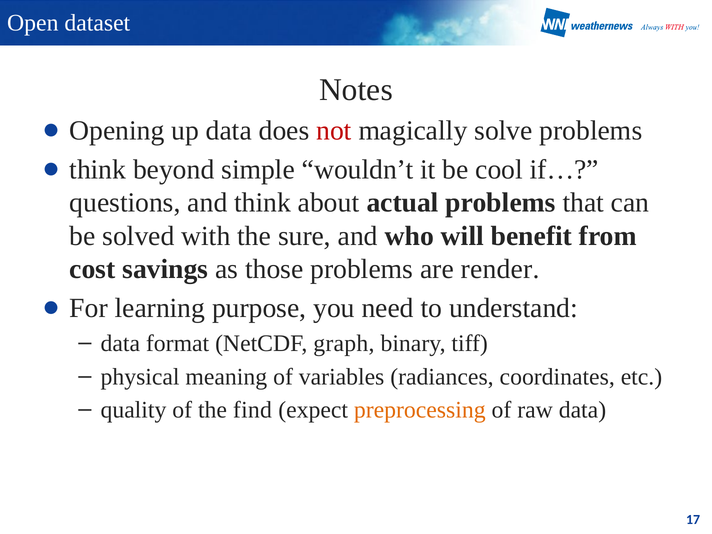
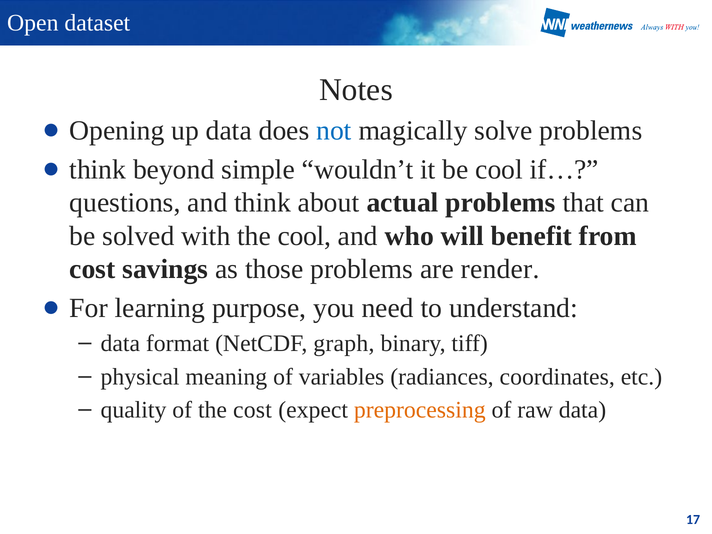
not colour: red -> blue (334, 131)
the sure: sure -> cool (305, 236)
the find: find -> cost (252, 410)
